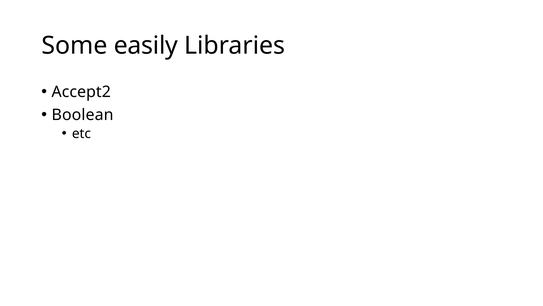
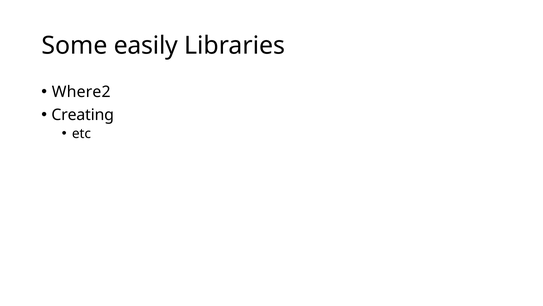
Accept2: Accept2 -> Where2 (81, 92)
Boolean: Boolean -> Creating (83, 115)
